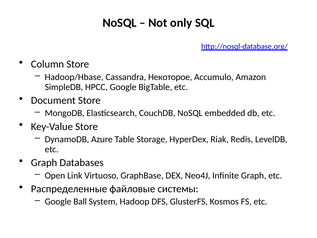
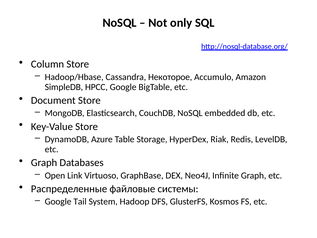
Ball: Ball -> Tail (80, 201)
